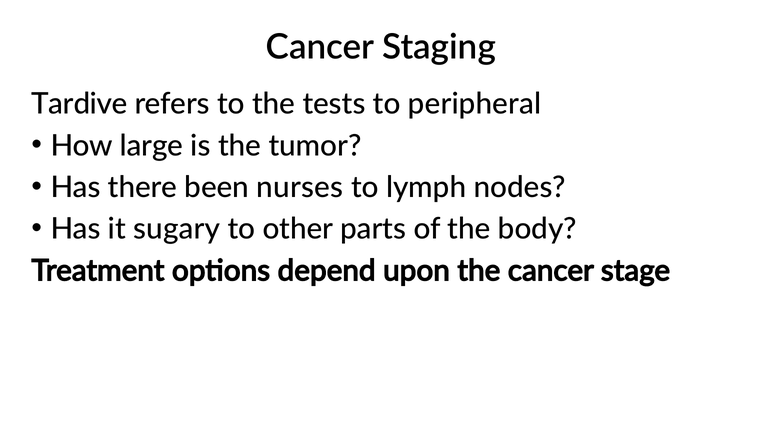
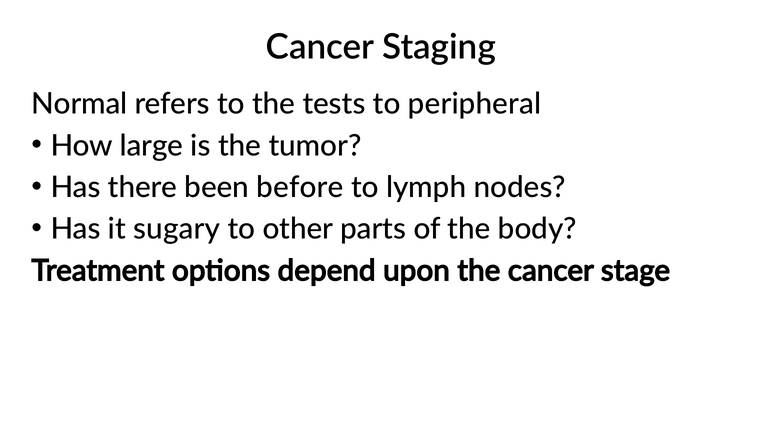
Tardive: Tardive -> Normal (79, 104)
nurses: nurses -> before (300, 187)
